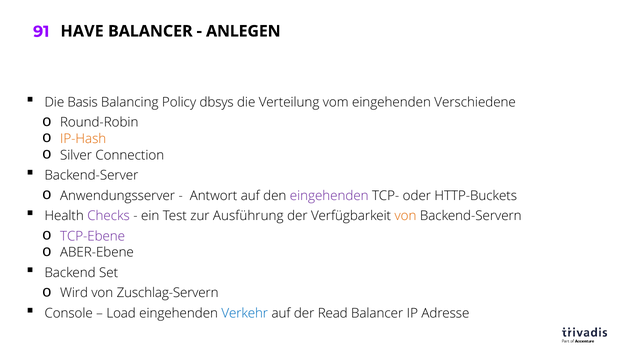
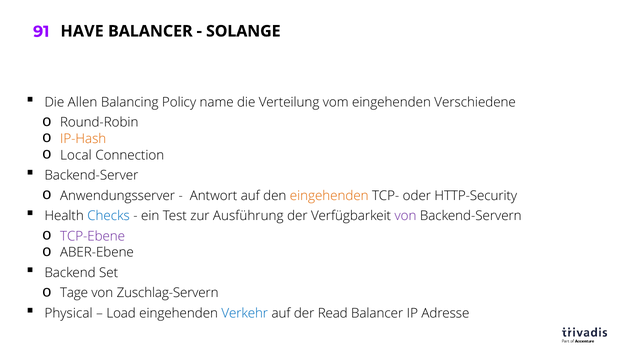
ANLEGEN: ANLEGEN -> SOLANGE (243, 31)
Basis: Basis -> Allen (82, 102)
dbsys: dbsys -> name (217, 102)
Silver: Silver -> Local (76, 155)
eingehenden colour: purple -> orange (329, 196)
HTTP-Buckets: HTTP-Buckets -> HTTP-Security (476, 196)
Checks colour: purple -> blue (109, 216)
von colour: orange -> purple (405, 216)
Wird: Wird -> Tage (74, 293)
Console: Console -> Physical (69, 313)
